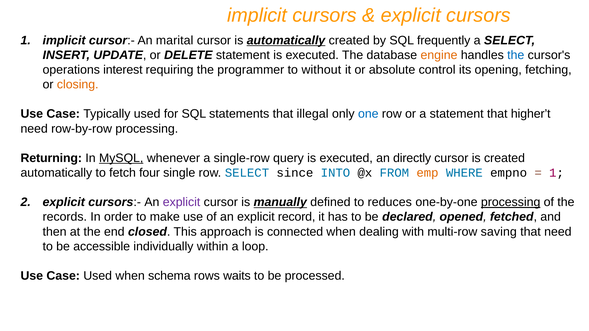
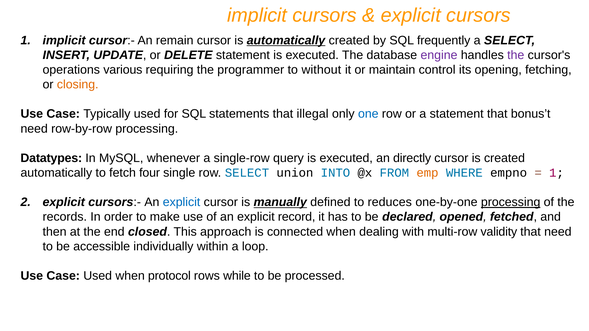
marital: marital -> remain (175, 40)
engine colour: orange -> purple (439, 55)
the colour: blue -> purple (516, 55)
interest: interest -> various (123, 70)
absolute: absolute -> maintain (392, 70)
higher’t: higher’t -> bonus’t (531, 114)
Returning: Returning -> Datatypes (51, 158)
MySQL underline: present -> none (121, 158)
since: since -> union (295, 173)
explicit colour: purple -> blue (182, 202)
saving: saving -> validity (499, 232)
schema: schema -> protocol (169, 276)
waits: waits -> while (237, 276)
